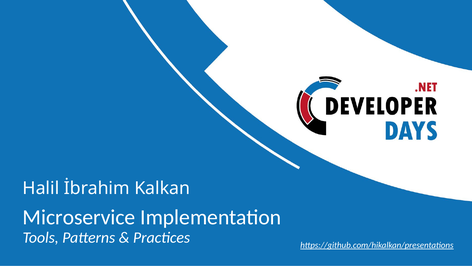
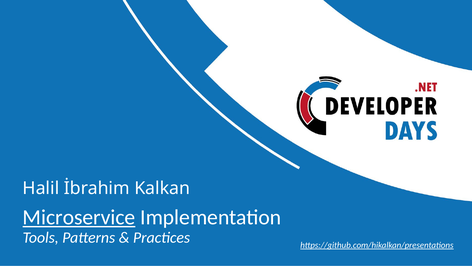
Microservice underline: none -> present (79, 217)
